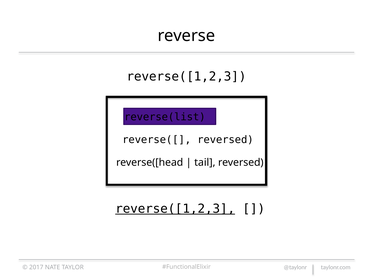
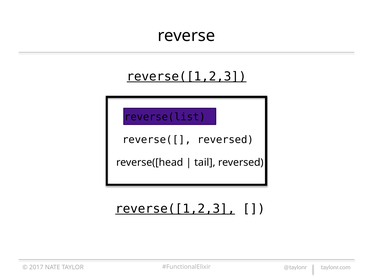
reverse([1,2,3 underline: none -> present (187, 76)
